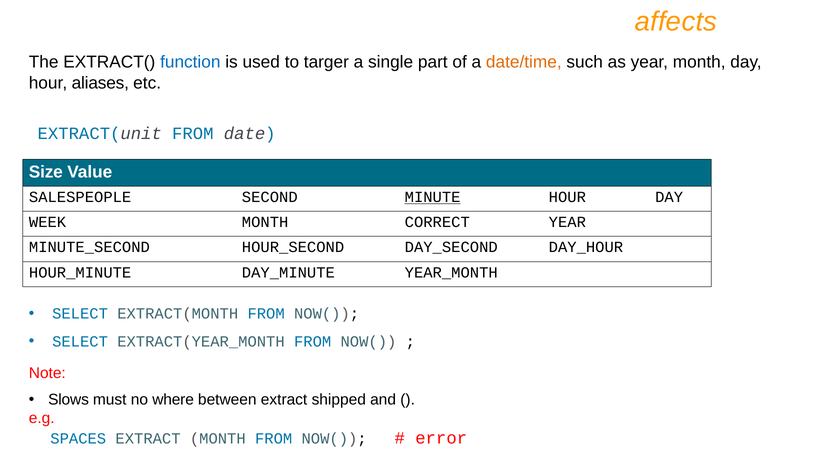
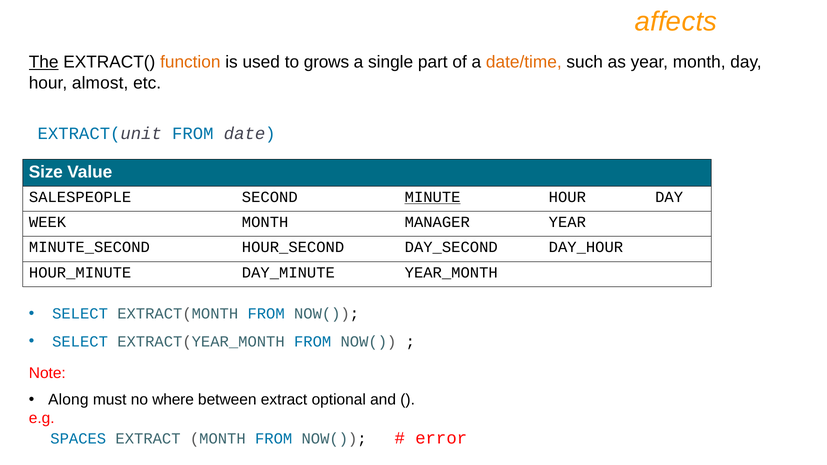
The underline: none -> present (44, 62)
function colour: blue -> orange (190, 62)
targer: targer -> grows (326, 62)
aliases: aliases -> almost (100, 83)
CORRECT: CORRECT -> MANAGER (437, 222)
Slows: Slows -> Along (68, 400)
shipped: shipped -> optional (339, 400)
